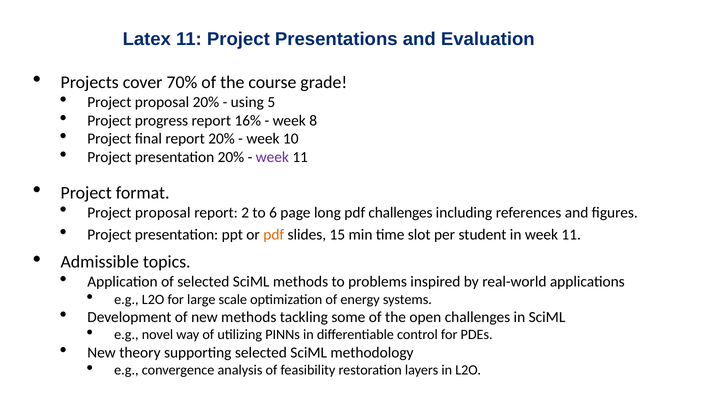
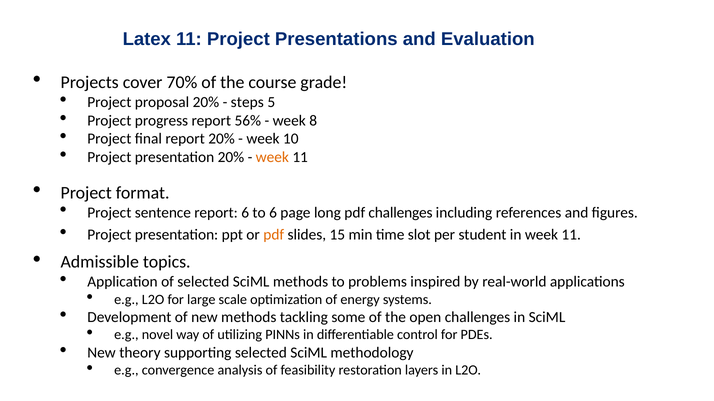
using: using -> steps (247, 102)
16%: 16% -> 56% (248, 121)
week colour: purple -> orange (272, 158)
proposal: proposal -> sentence (163, 213)
report 2: 2 -> 6 (245, 213)
